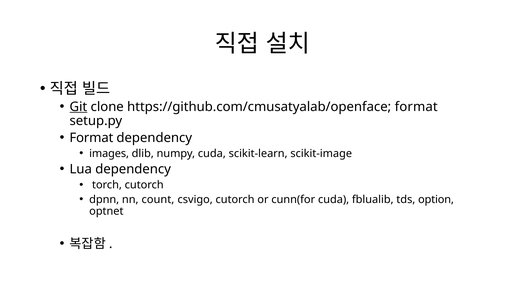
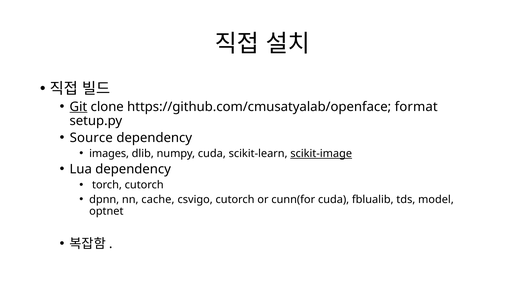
Format: Format -> Source (91, 138)
scikit-image underline: none -> present (321, 154)
count: count -> cache (158, 200)
option: option -> model (436, 200)
